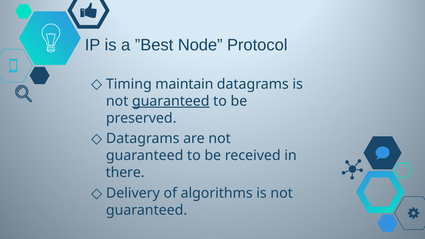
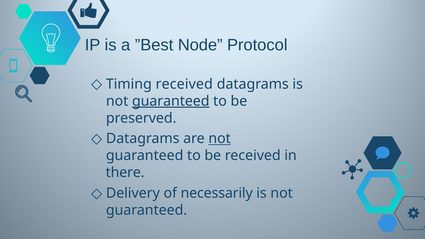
Timing maintain: maintain -> received (184, 84)
not underline: none -> present (220, 139)
algorithms: algorithms -> necessarily (217, 193)
